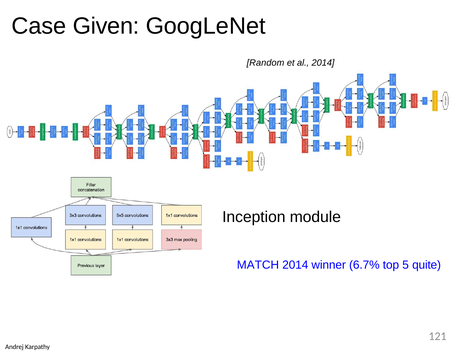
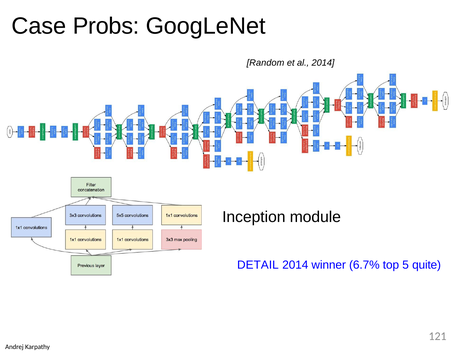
Given: Given -> Probs (106, 26)
MATCH: MATCH -> DETAIL (258, 265)
